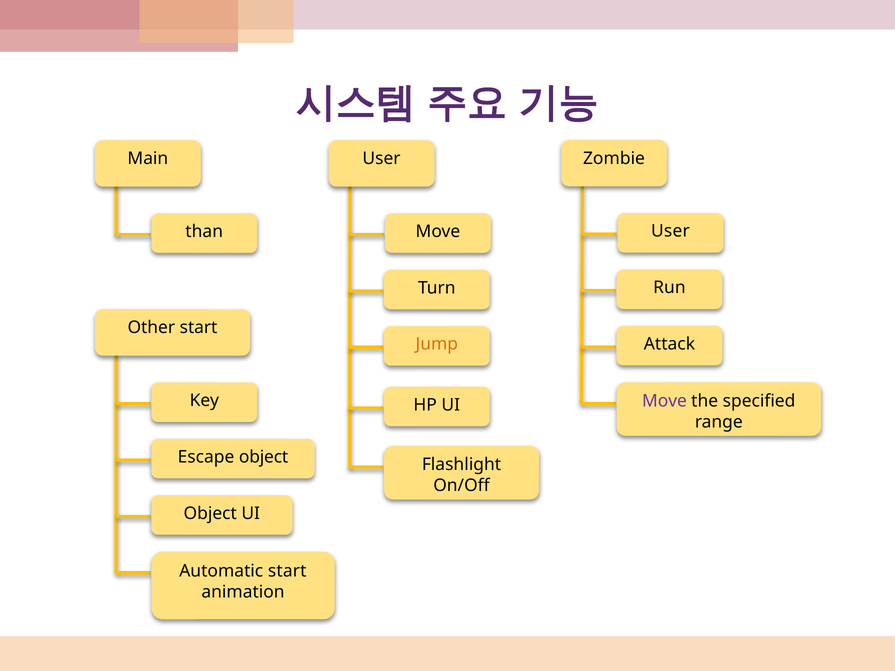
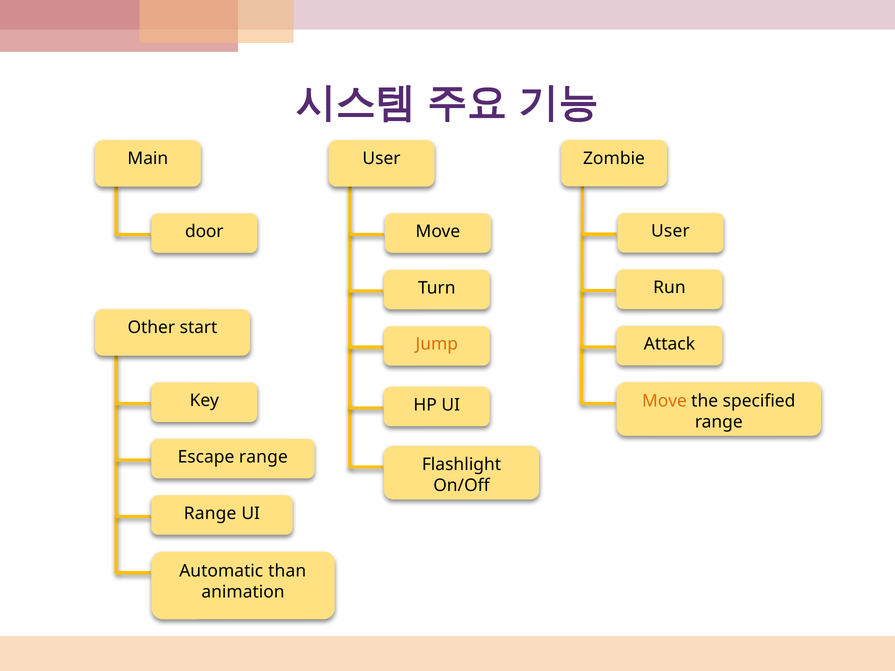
than: than -> door (204, 232)
Move colour: purple -> orange (664, 401)
Escape object: object -> range (263, 457)
Object: Object -> Range (210, 513)
Automatic start: start -> than (287, 571)
